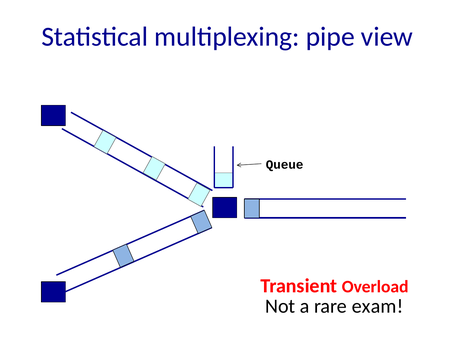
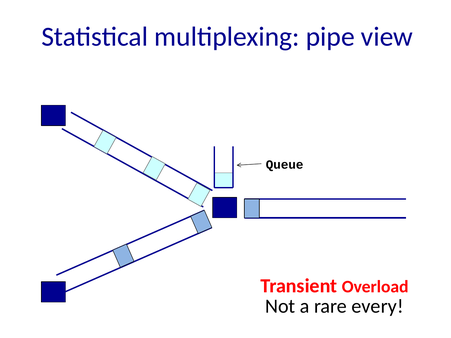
exam: exam -> every (377, 306)
